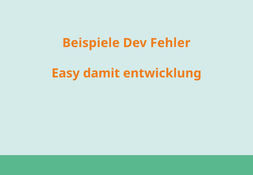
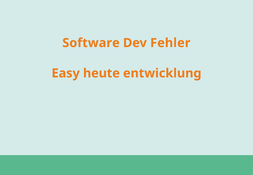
Beispiele: Beispiele -> Software (91, 43)
damit: damit -> heute (101, 73)
